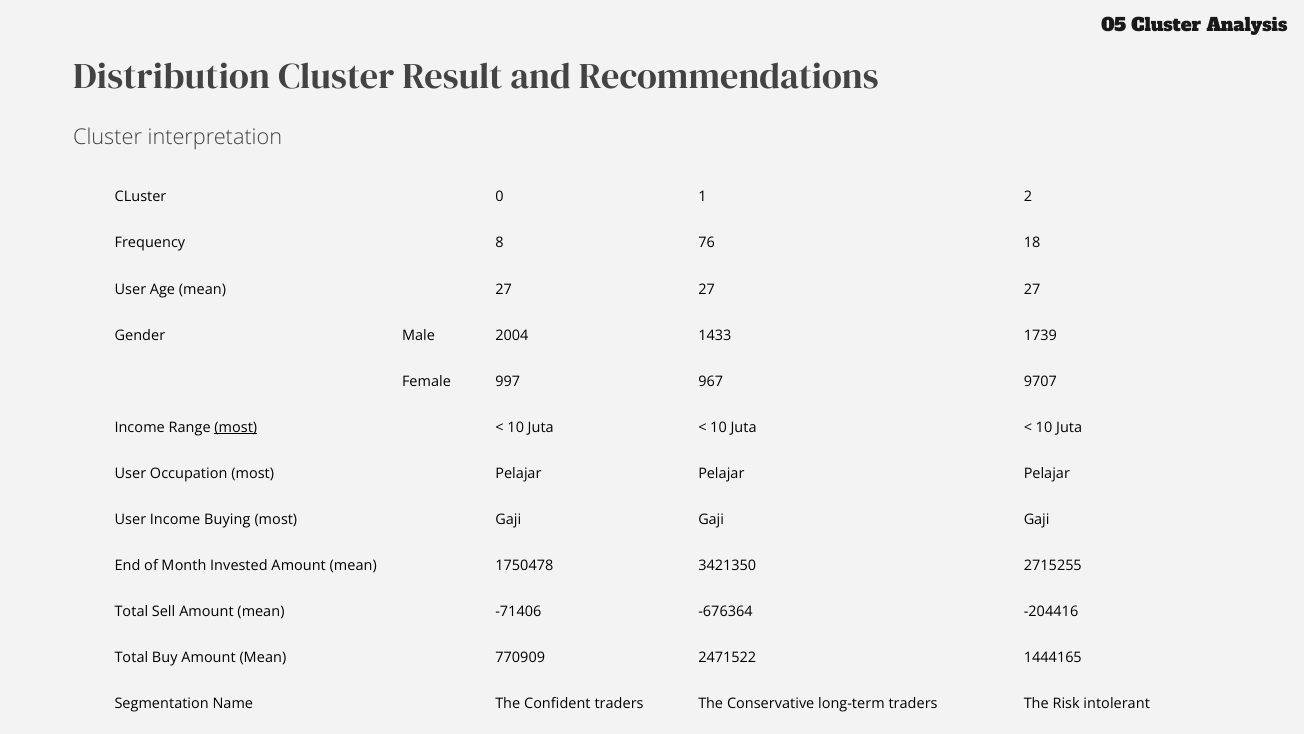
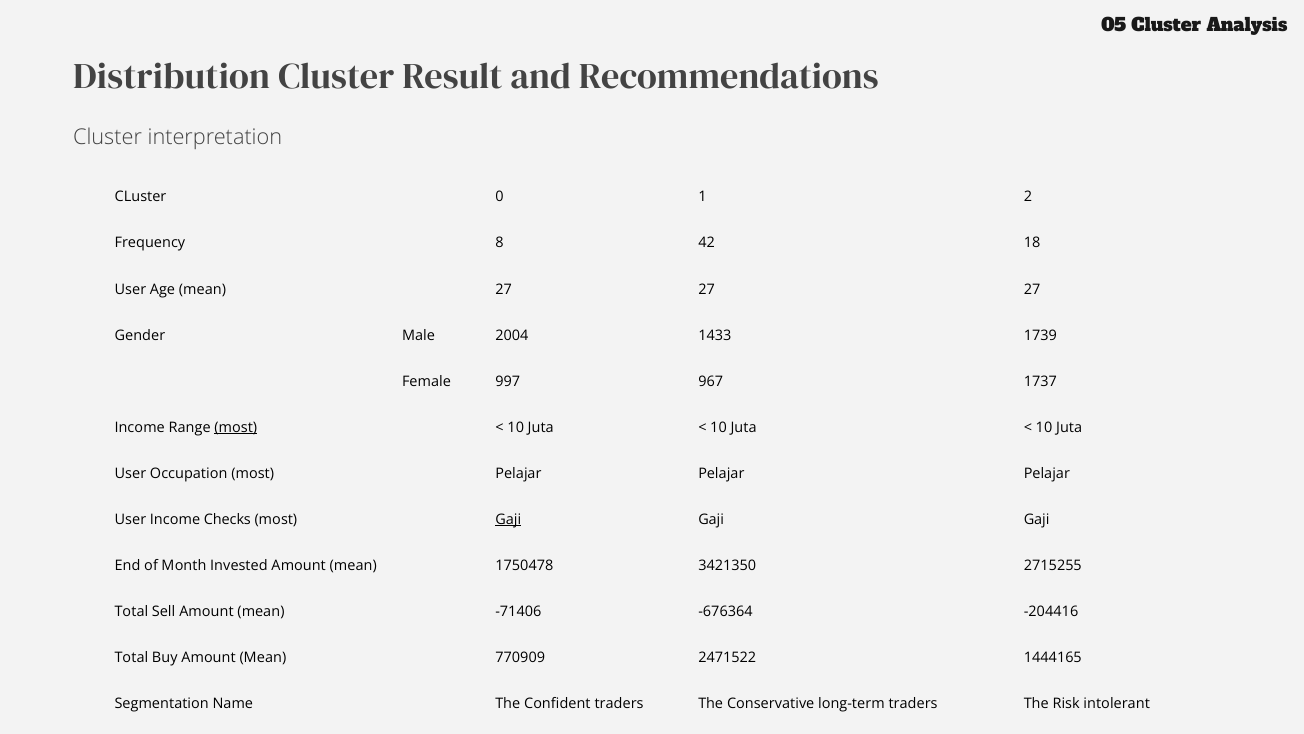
76: 76 -> 42 (707, 243)
9707: 9707 -> 1737 (1040, 381)
Buying: Buying -> Checks (227, 519)
Gaji underline: none -> present (508, 519)
